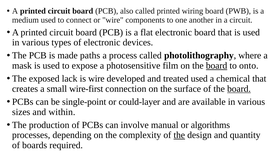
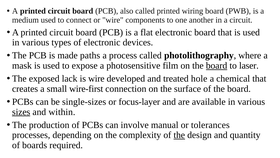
onto: onto -> laser (249, 65)
treated used: used -> hole (199, 78)
board underline: present -> none (239, 88)
single-point: single-point -> single-sizes (84, 101)
could-layer: could-layer -> focus-layer (139, 101)
sizes underline: none -> present (21, 112)
algorithms: algorithms -> tolerances (210, 125)
